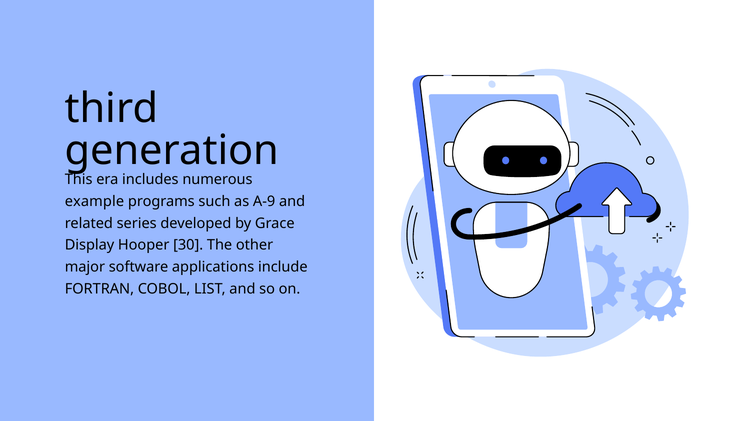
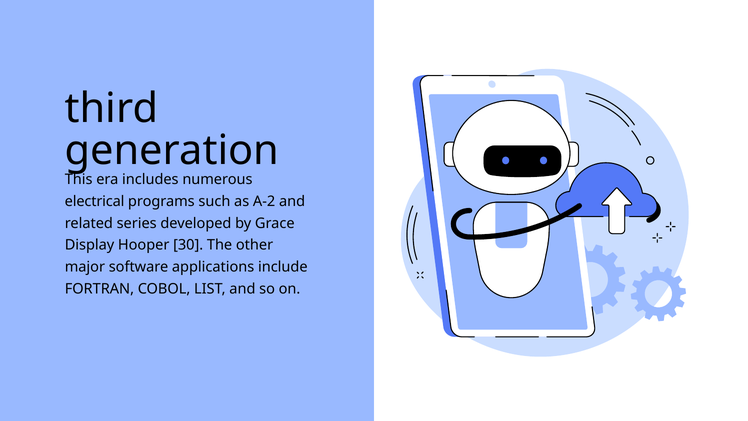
example: example -> electrical (95, 201)
A-9: A-9 -> A-2 (264, 201)
